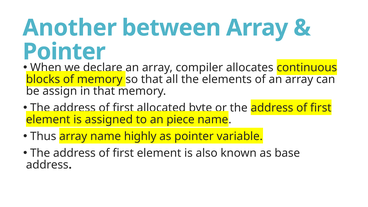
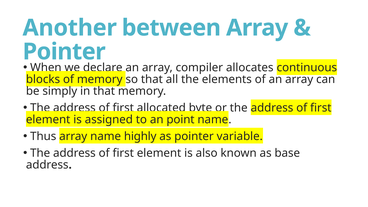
assign: assign -> simply (60, 91)
piece: piece -> point (180, 120)
